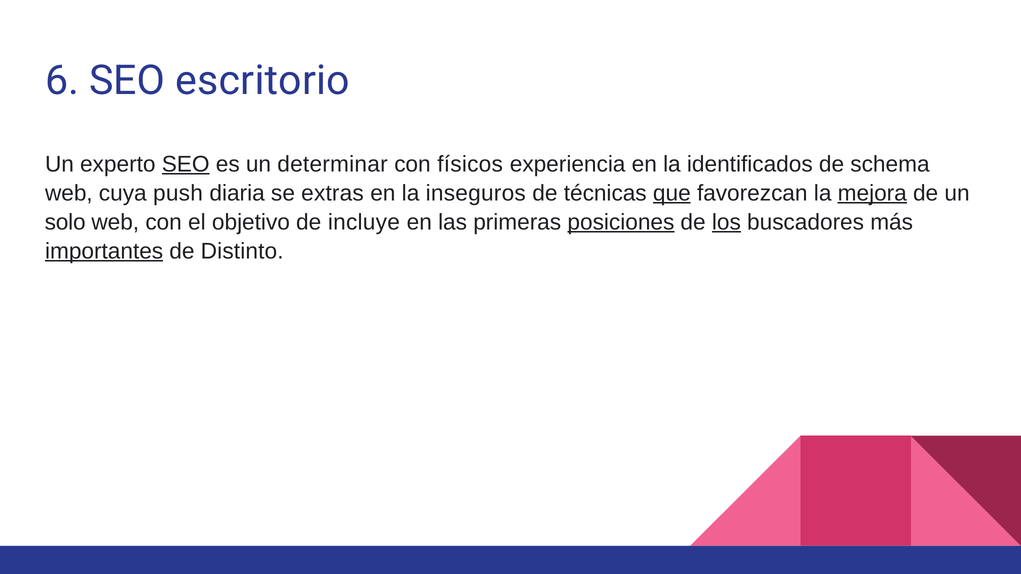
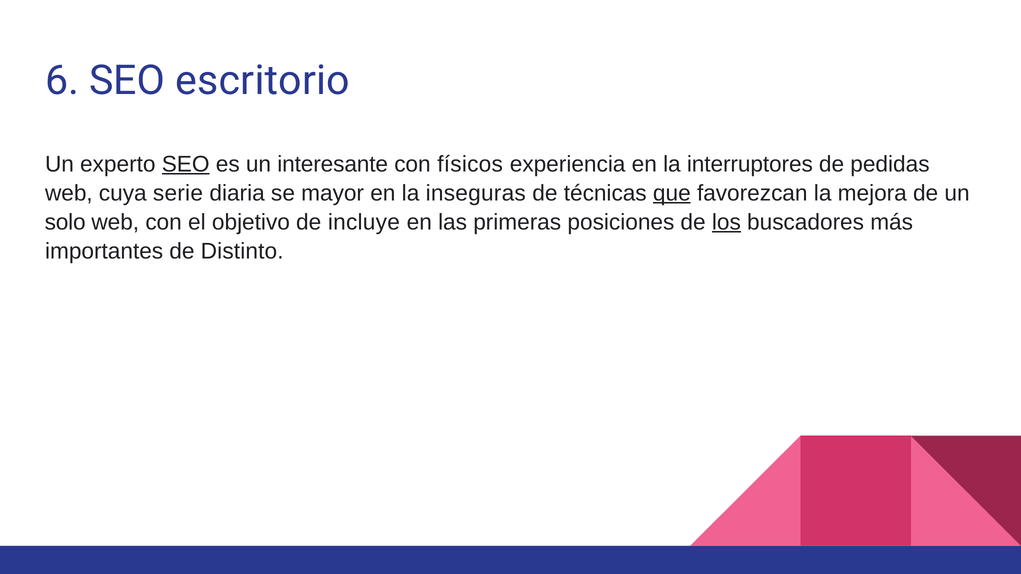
determinar: determinar -> interesante (333, 164)
identificados: identificados -> interruptores (750, 164)
schema: schema -> pedidas (890, 164)
push: push -> serie (178, 193)
extras: extras -> mayor (333, 193)
inseguros: inseguros -> inseguras (476, 193)
mejora underline: present -> none (872, 193)
posiciones underline: present -> none (621, 222)
importantes underline: present -> none (104, 251)
